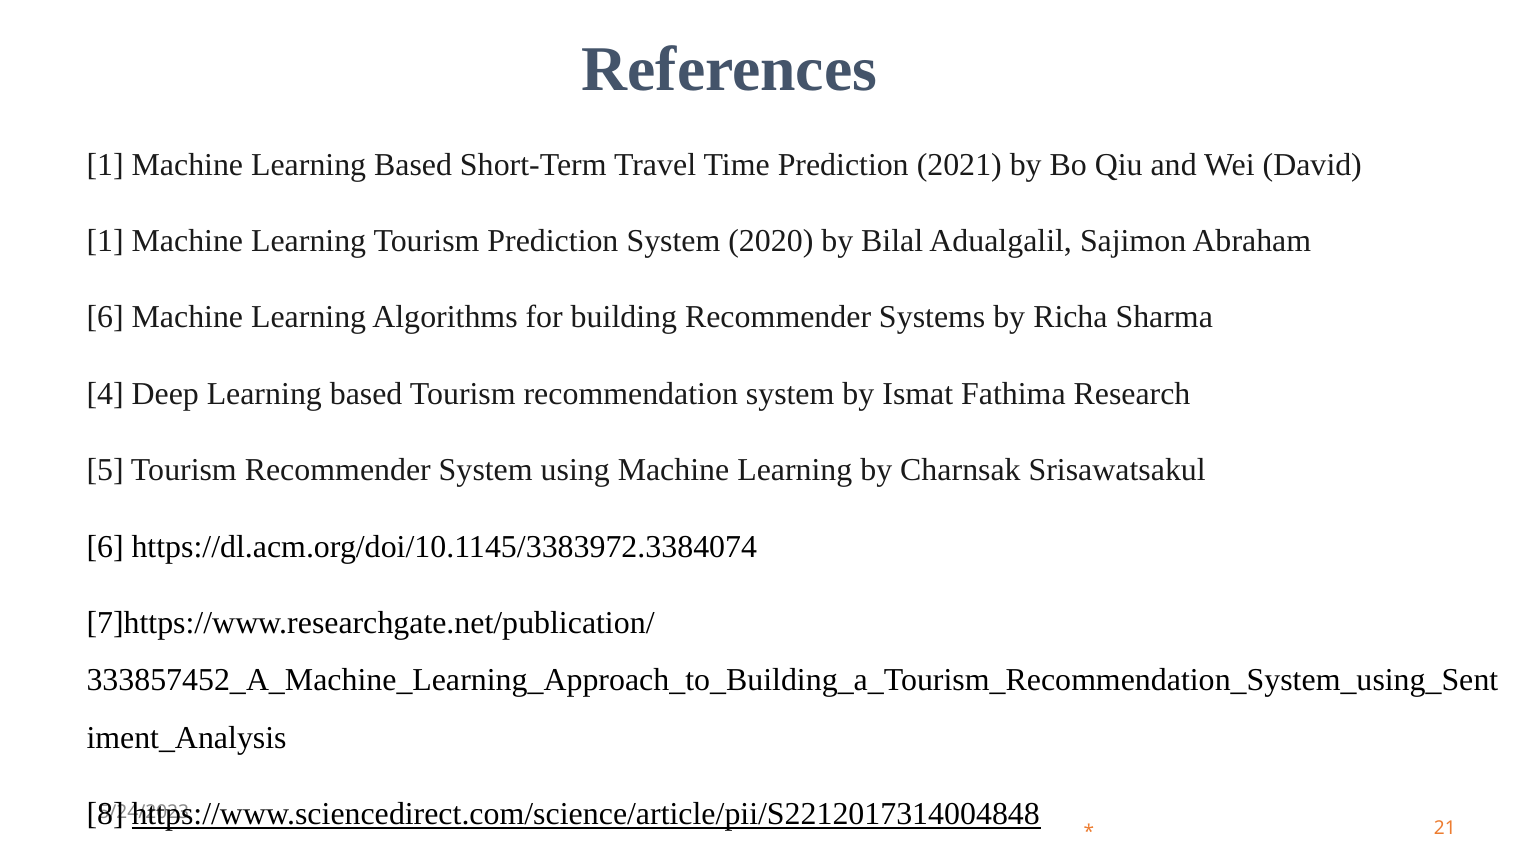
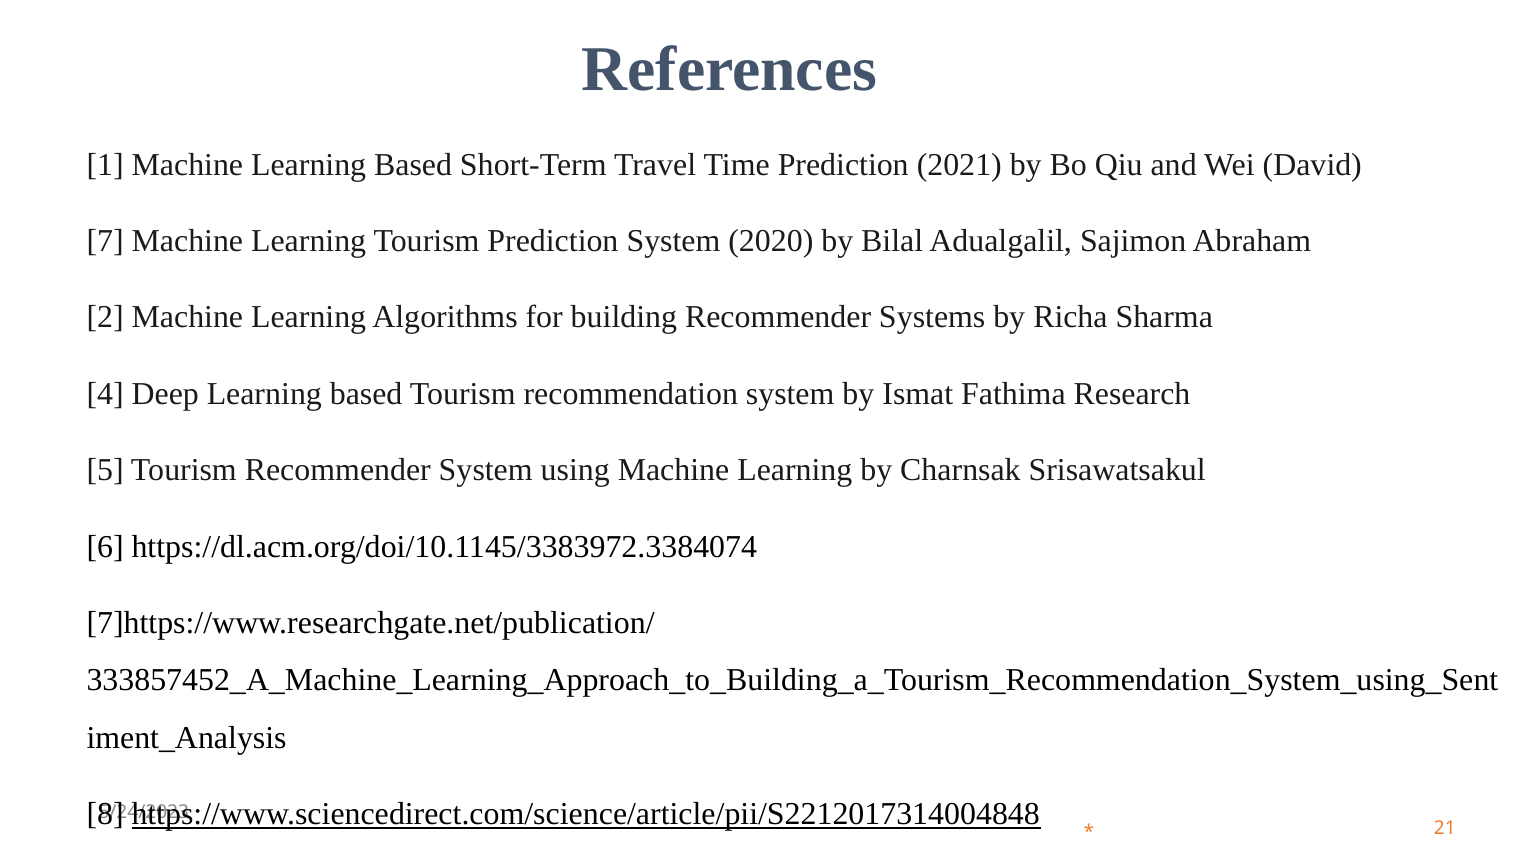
1: 1 -> 7 (105, 241)
6: 6 -> 2 (105, 317)
